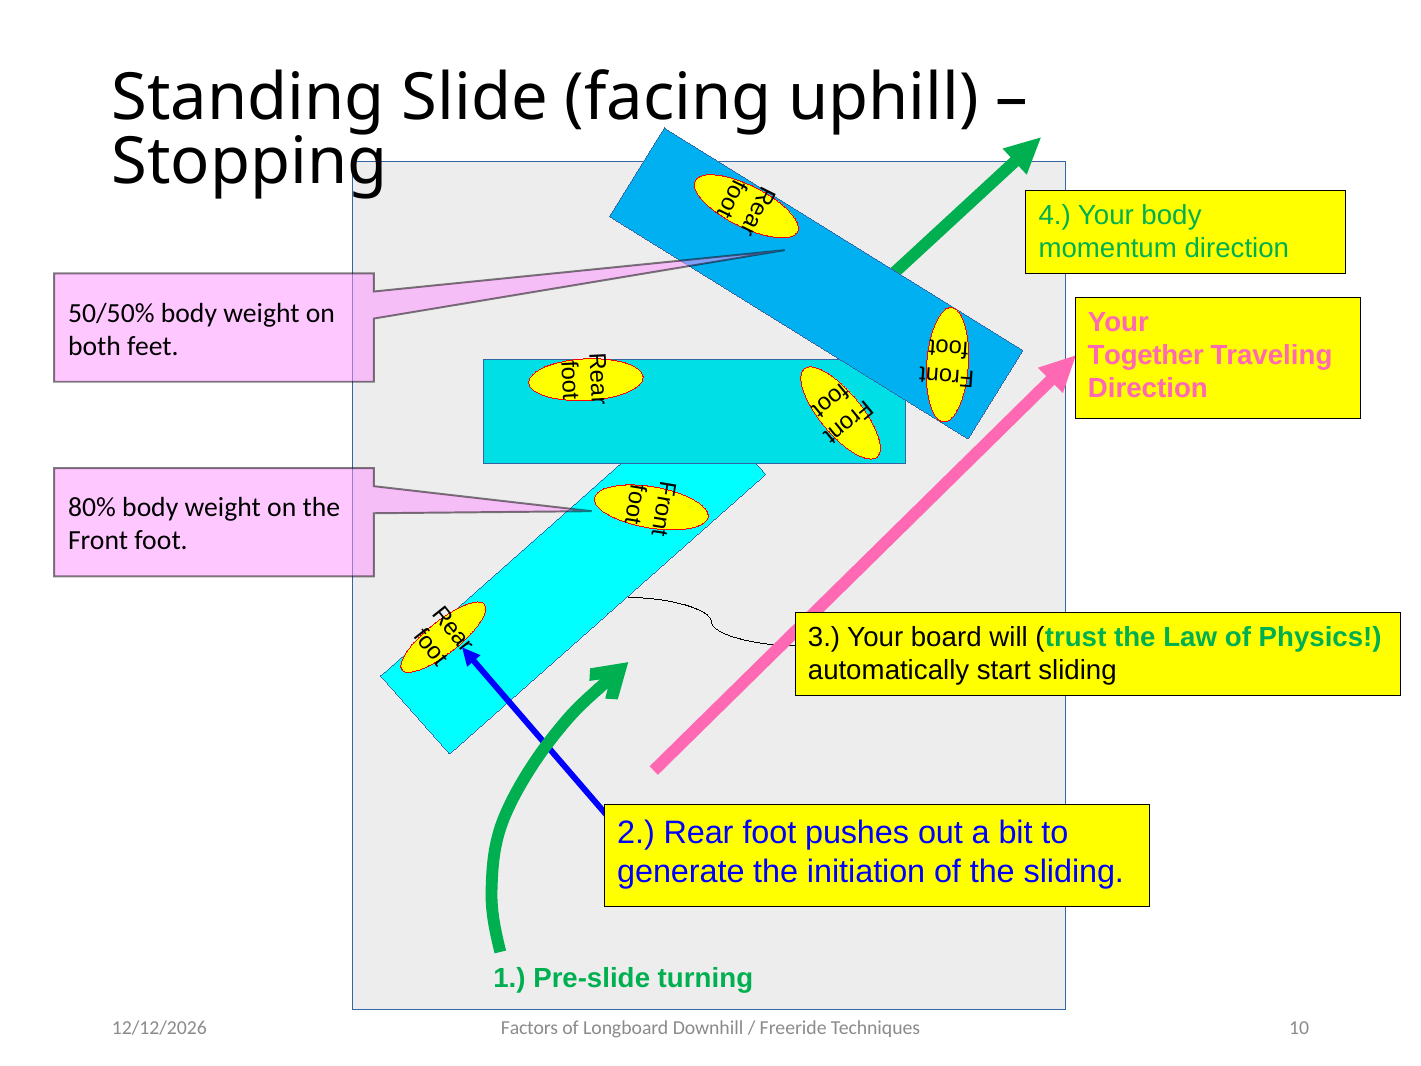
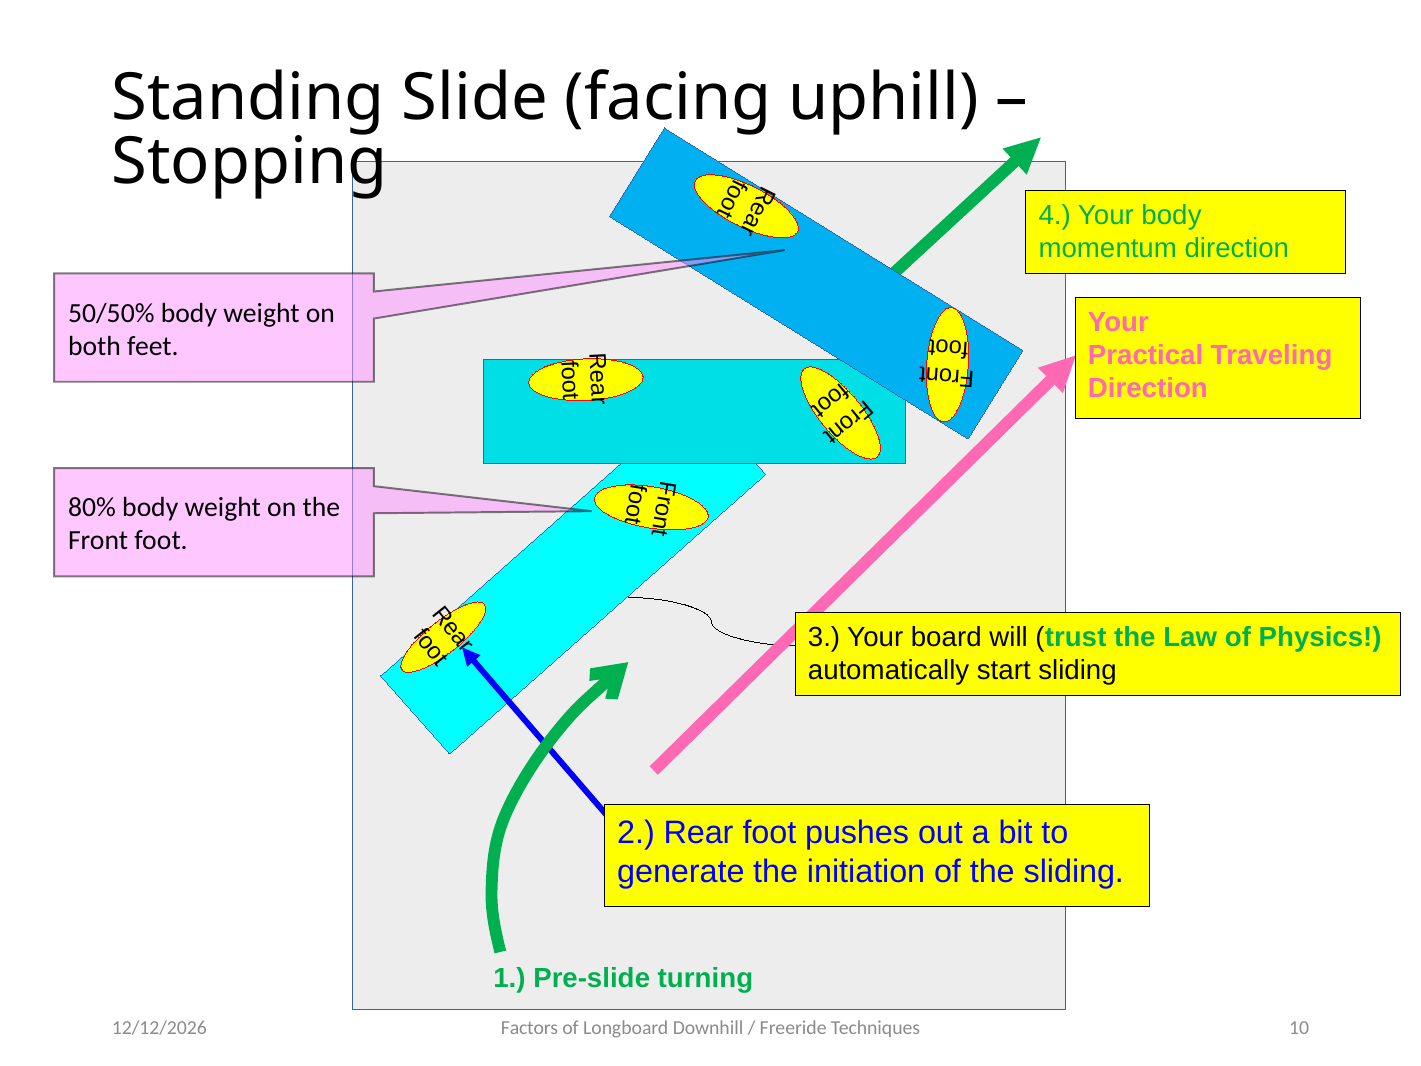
Together: Together -> Practical (1146, 355)
